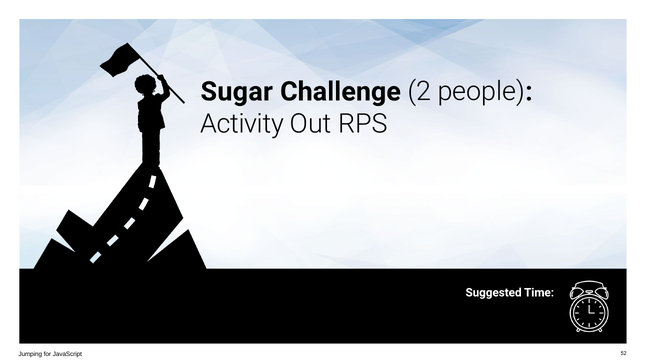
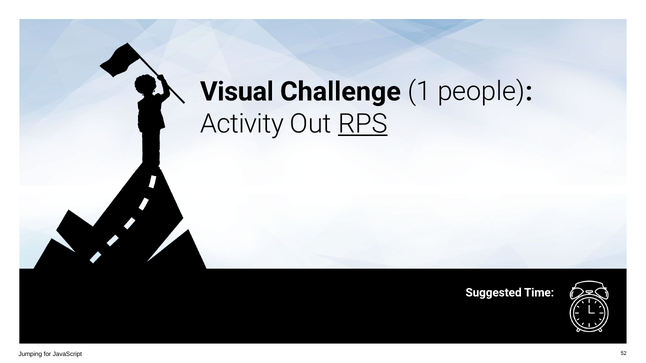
Sugar: Sugar -> Visual (237, 92)
2: 2 -> 1 (419, 92)
RPS underline: none -> present (363, 124)
